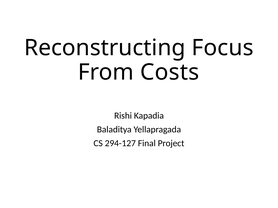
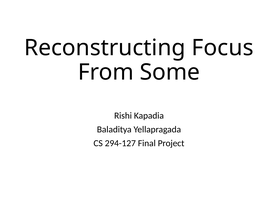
Costs: Costs -> Some (170, 72)
